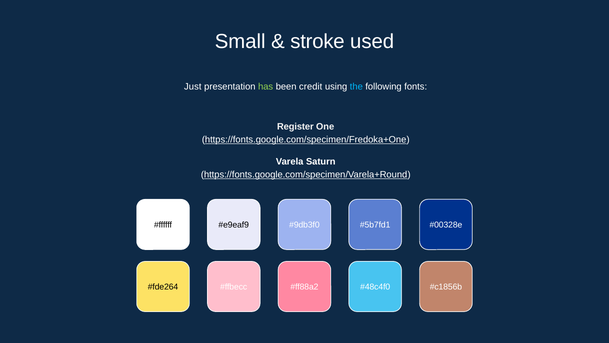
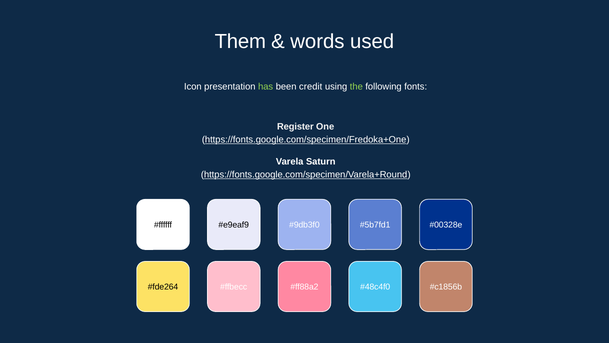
Small: Small -> Them (240, 41)
stroke: stroke -> words (317, 41)
Just: Just -> Icon (193, 86)
the colour: light blue -> light green (356, 86)
